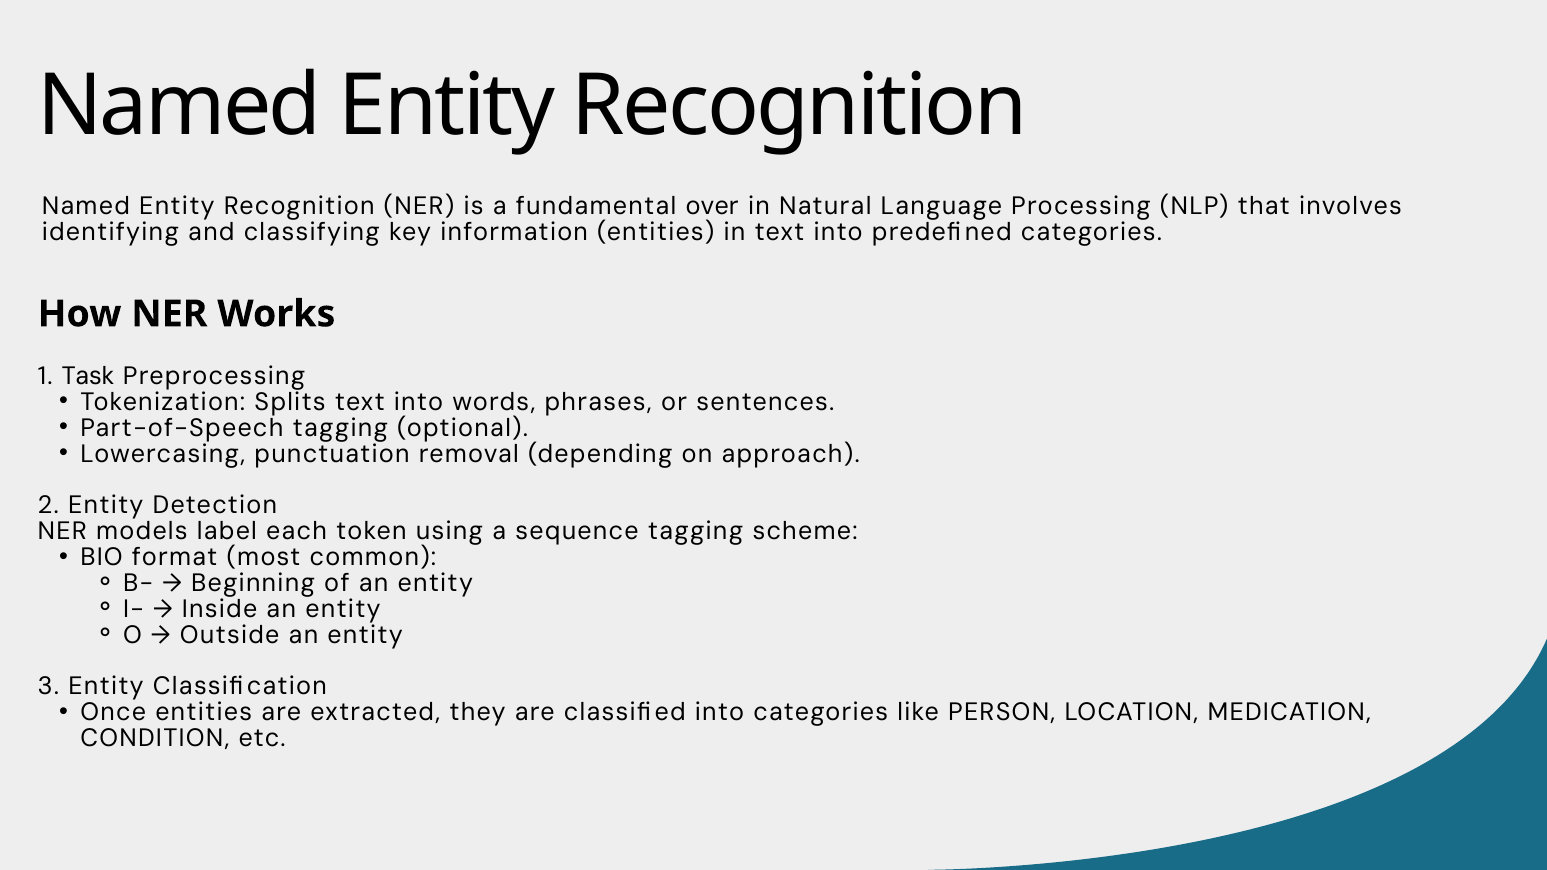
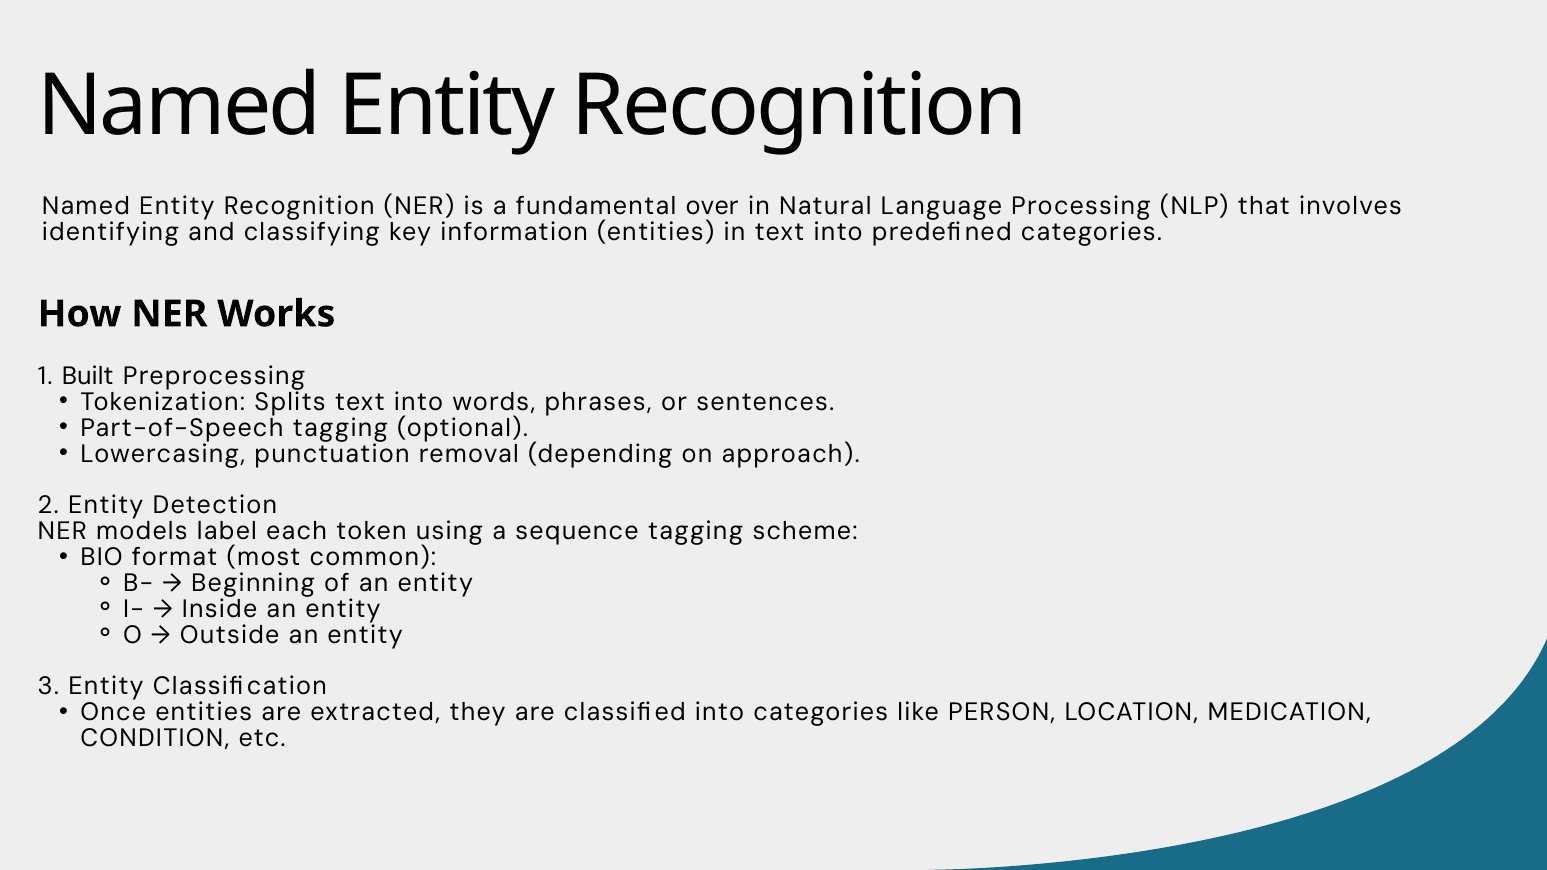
Task: Task -> Built (88, 376)
